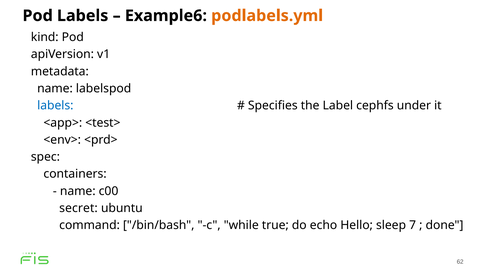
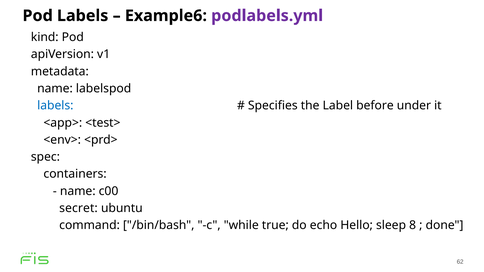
podlabels.yml colour: orange -> purple (267, 16)
cephfs: cephfs -> before (375, 106)
7: 7 -> 8 (413, 225)
